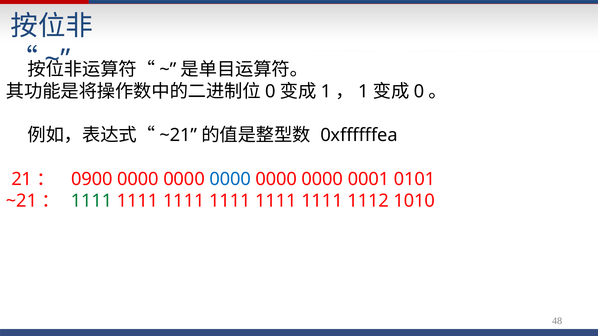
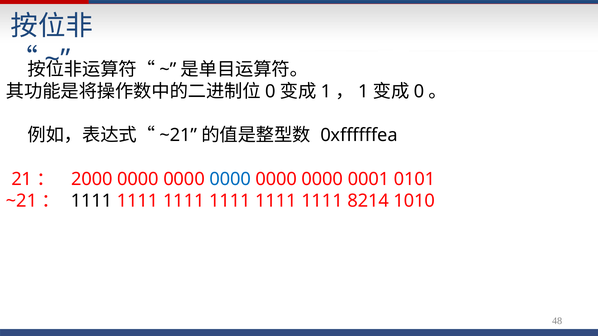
0900: 0900 -> 2000 (92, 179)
1111 colour: green -> black (92, 201)
1112: 1112 -> 8214 (368, 201)
